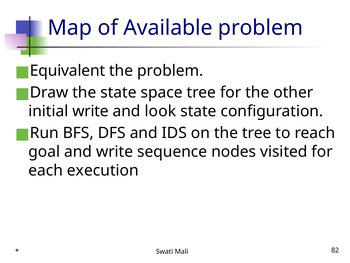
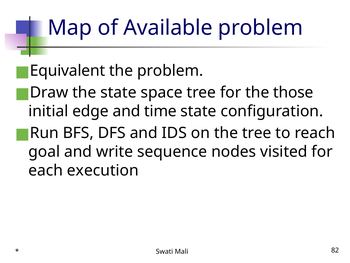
other: other -> those (293, 92)
initial write: write -> edge (90, 111)
look: look -> time (160, 111)
